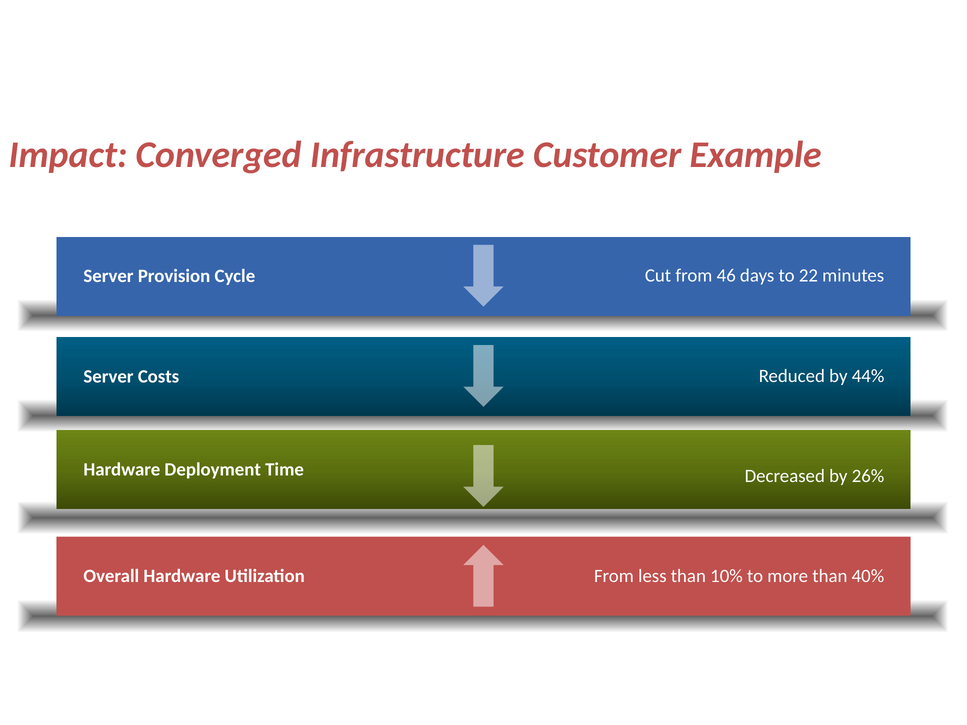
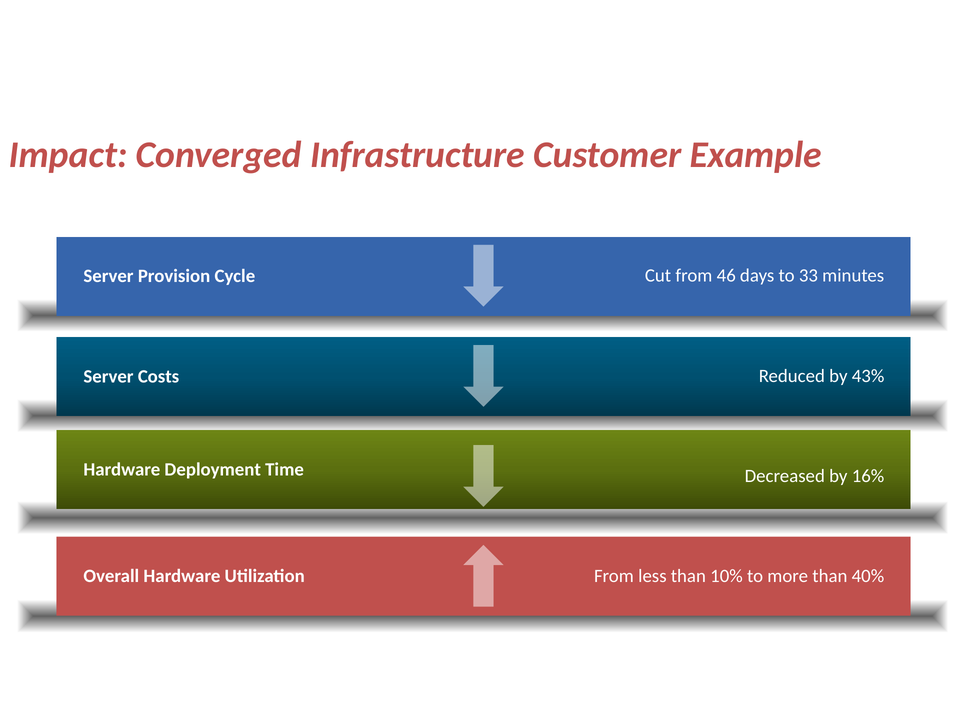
22: 22 -> 33 (808, 276)
44%: 44% -> 43% (868, 376)
26%: 26% -> 16% (868, 476)
